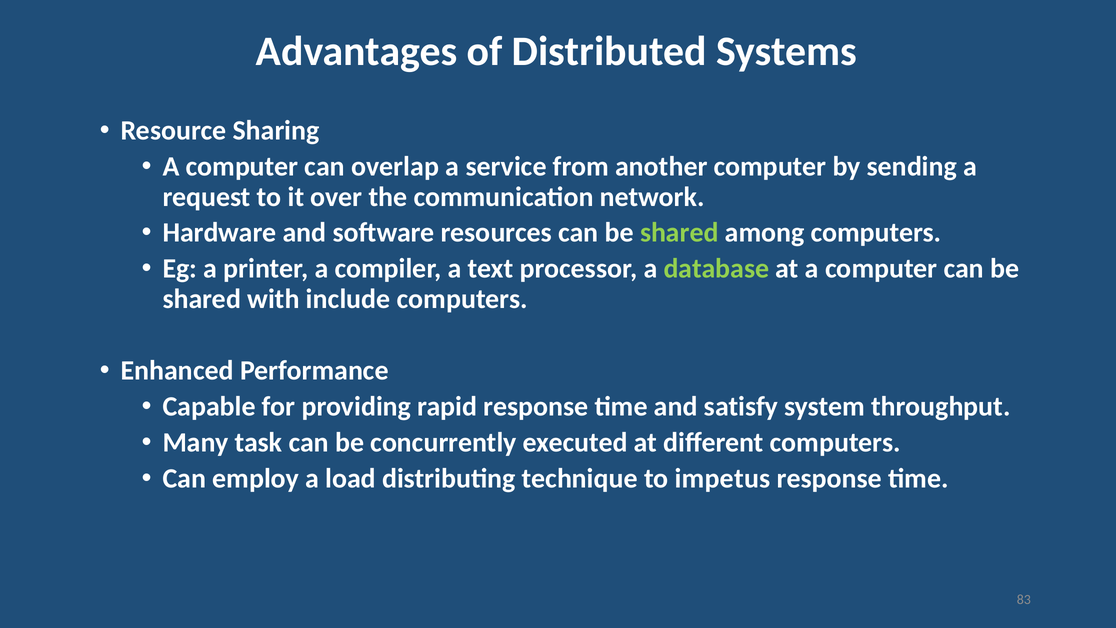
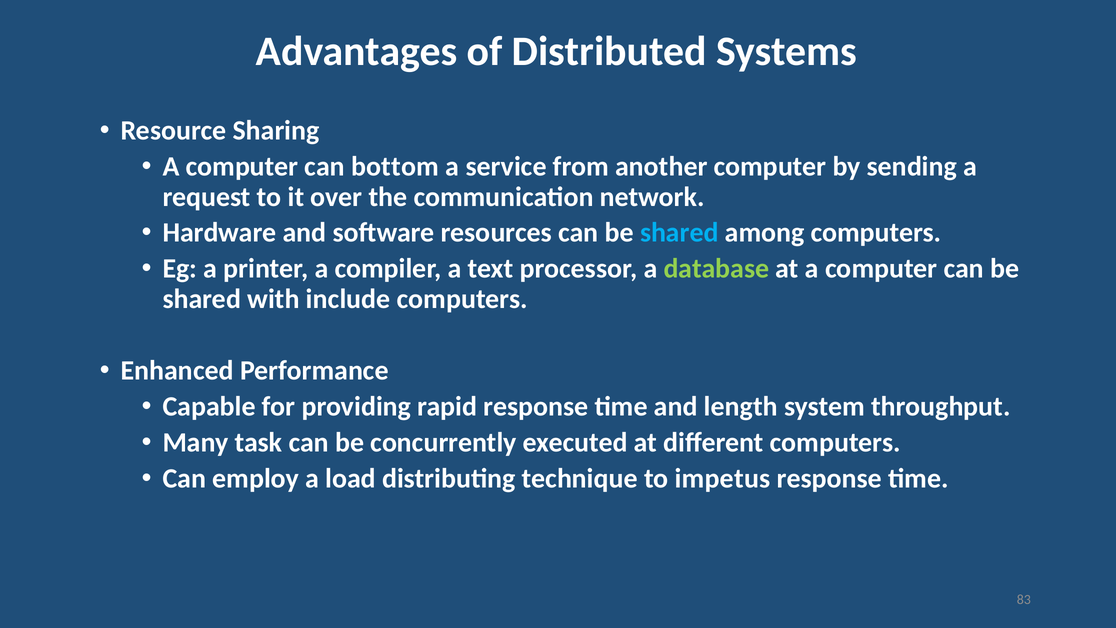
overlap: overlap -> bottom (395, 167)
shared colour: light green -> light blue (679, 233)
satisfy: satisfy -> length (741, 406)
